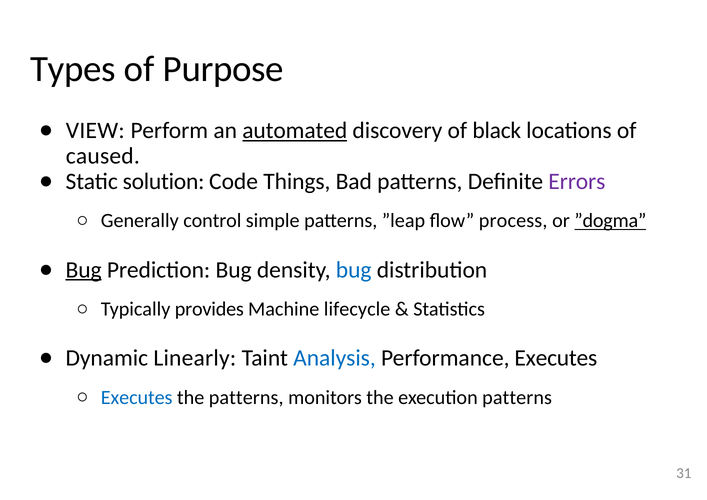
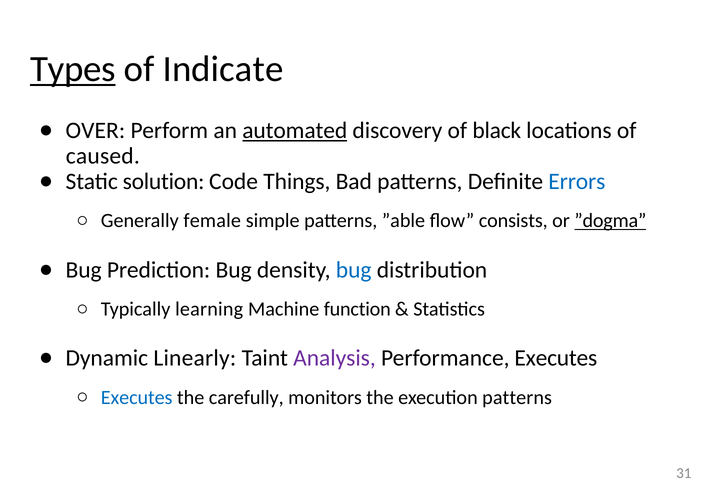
Types underline: none -> present (73, 69)
Purpose: Purpose -> Indicate (223, 69)
VIEW: VIEW -> OVER (95, 131)
Errors colour: purple -> blue (577, 181)
control: control -> female (212, 221)
”leap: ”leap -> ”able (403, 221)
process: process -> consists (513, 221)
Bug underline: present -> none (84, 270)
provides: provides -> learning (209, 309)
lifecycle: lifecycle -> function (357, 309)
Analysis colour: blue -> purple (334, 358)
the patterns: patterns -> carefully (246, 397)
